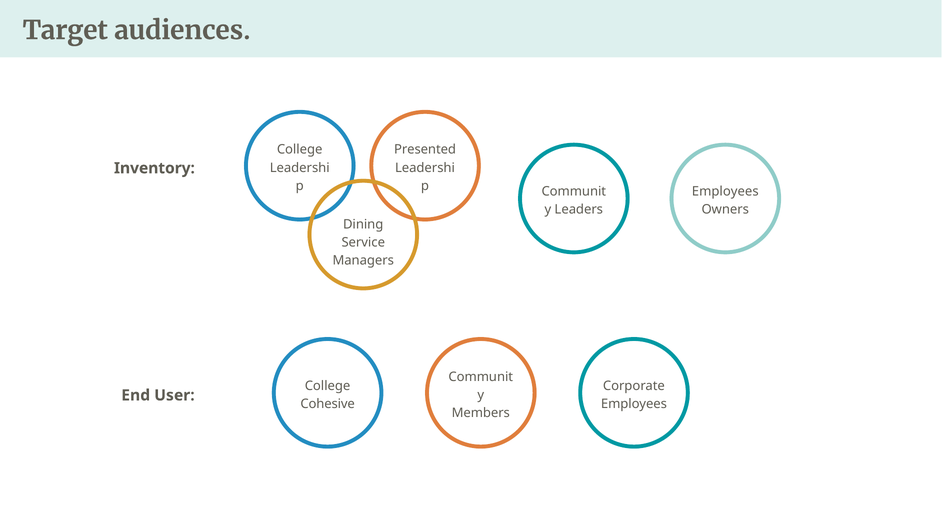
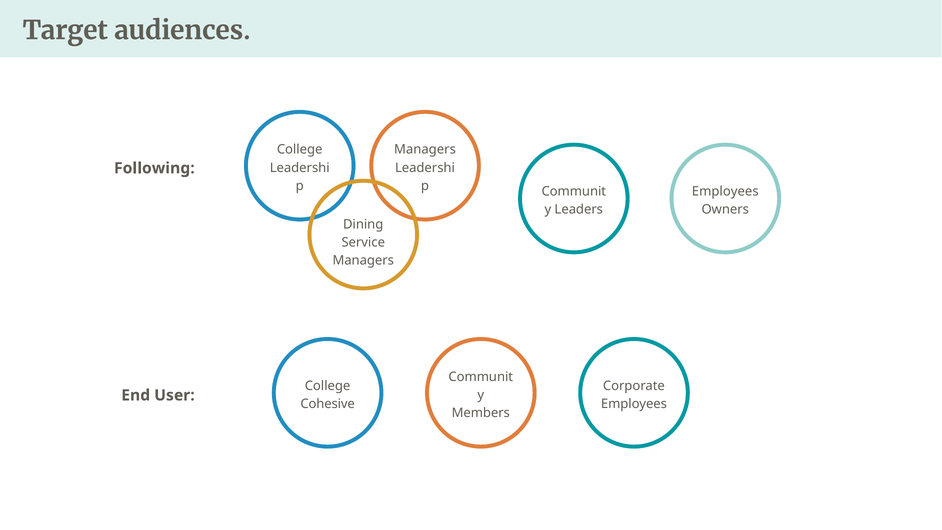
Presented: Presented -> Managers (425, 150)
Inventory: Inventory -> Following (154, 168)
